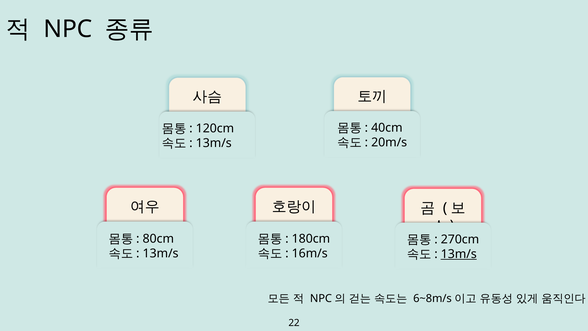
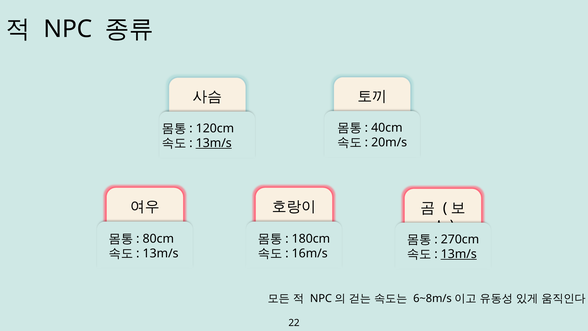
13m/s underline: none -> present (214, 143)
